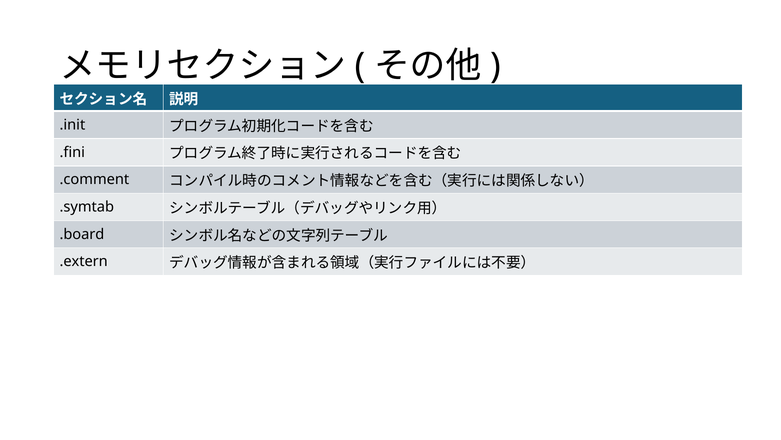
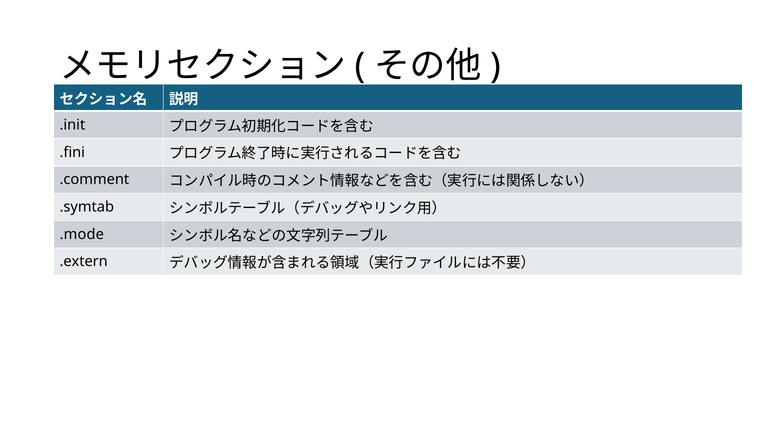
.board: .board -> .mode (82, 234)
